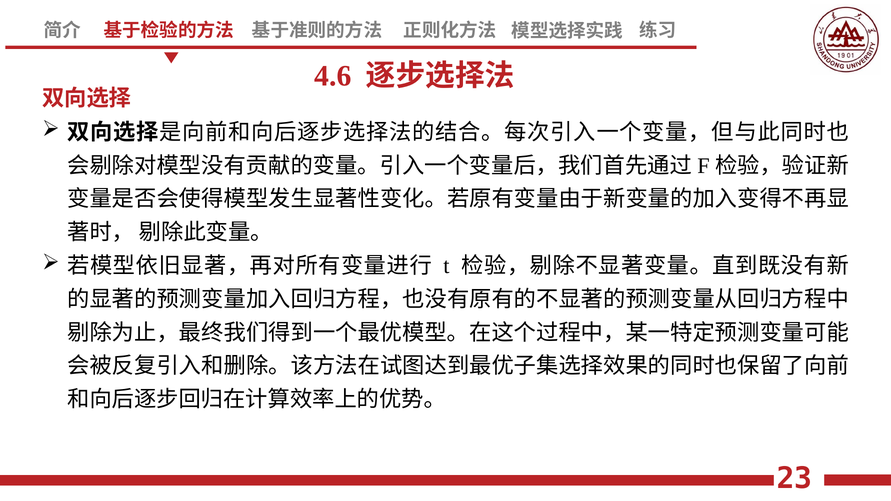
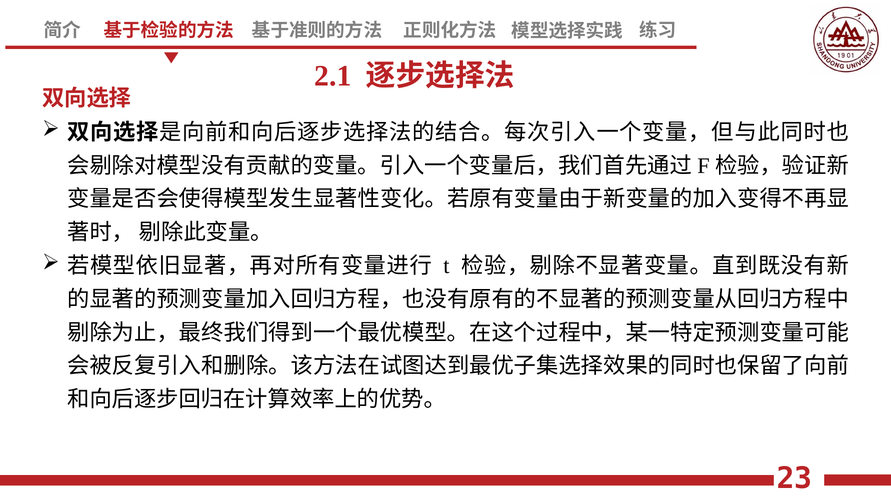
4.6: 4.6 -> 2.1 (333, 76)
